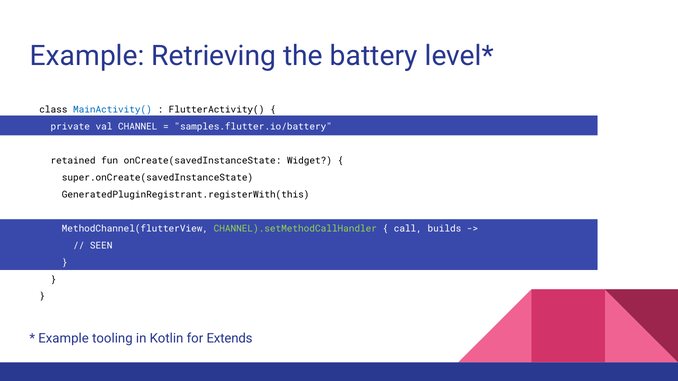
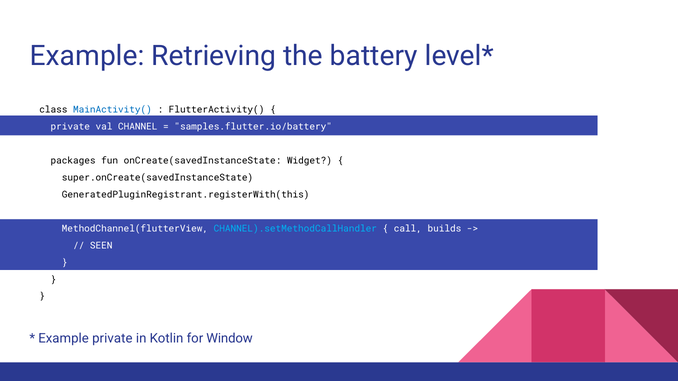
retained: retained -> packages (73, 161)
CHANNEL).setMethodCallHandler colour: light green -> light blue (295, 229)
Example tooling: tooling -> private (112, 339)
Extends: Extends -> Window (230, 339)
